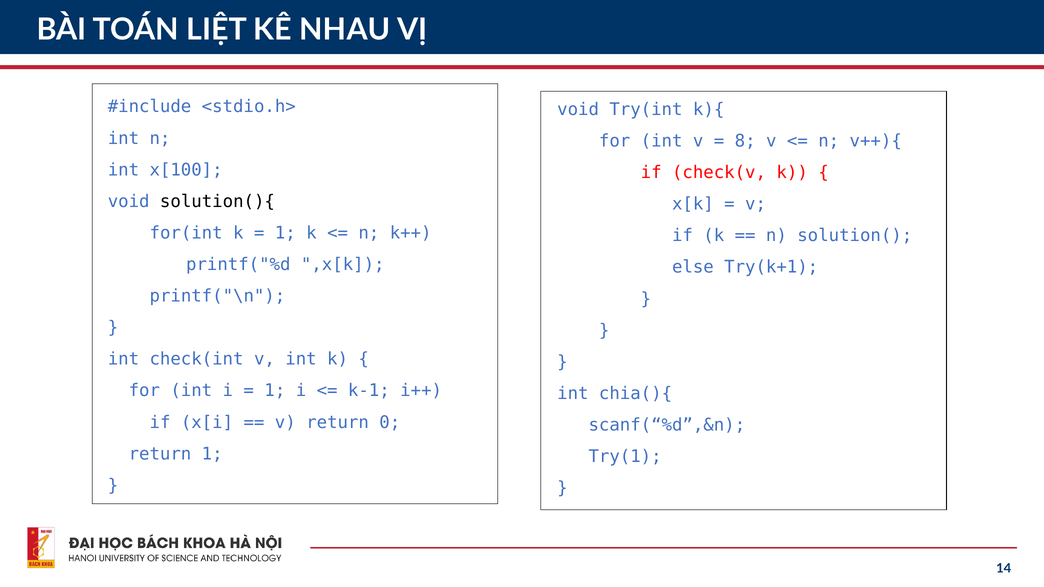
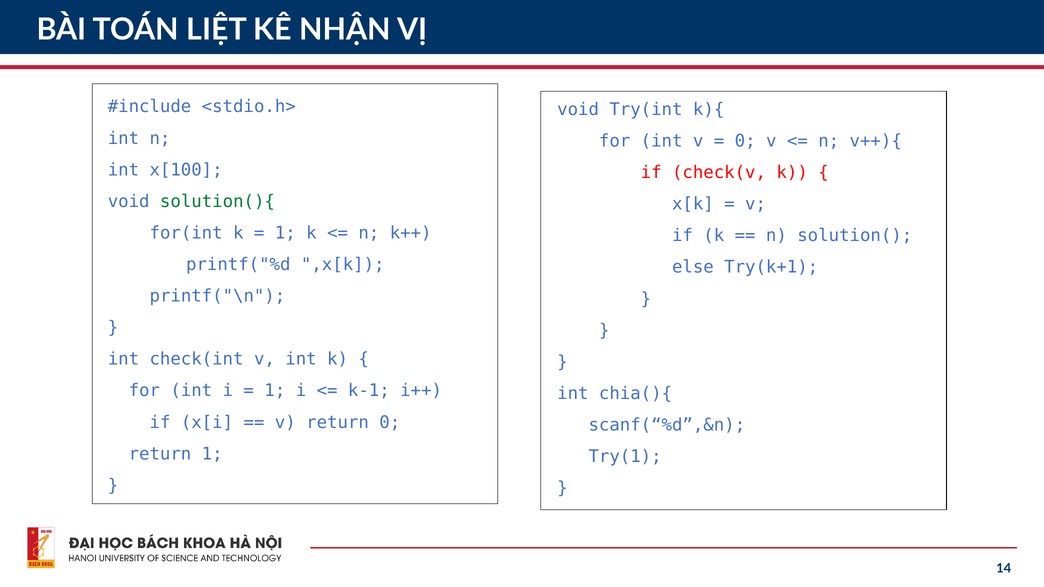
NHAU: NHAU -> NHẬN (345, 30)
8: 8 -> 0 (745, 141)
solution(){ colour: black -> green (217, 201)
